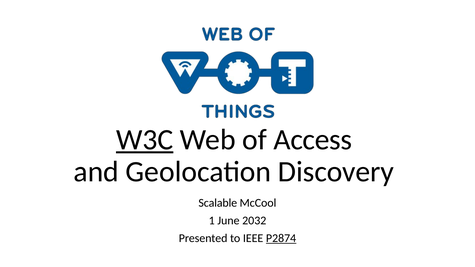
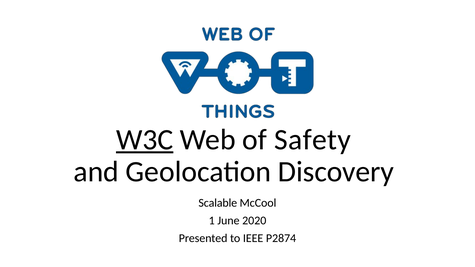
Access: Access -> Safety (313, 140)
2032: 2032 -> 2020 (254, 221)
P2874 underline: present -> none (281, 239)
